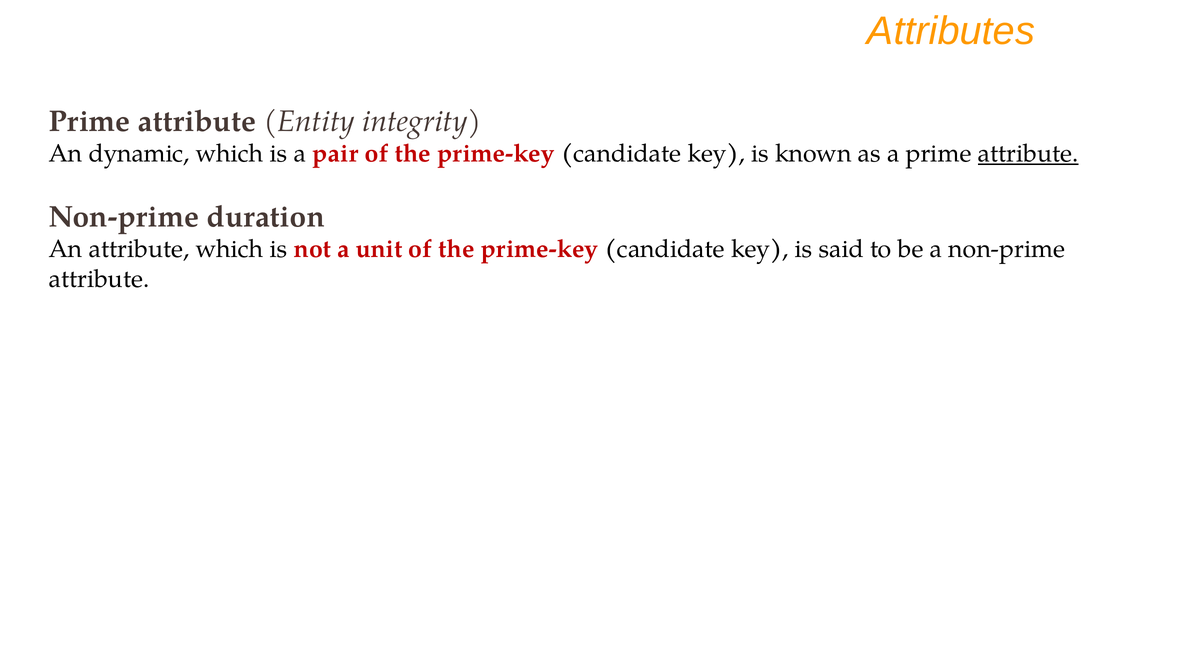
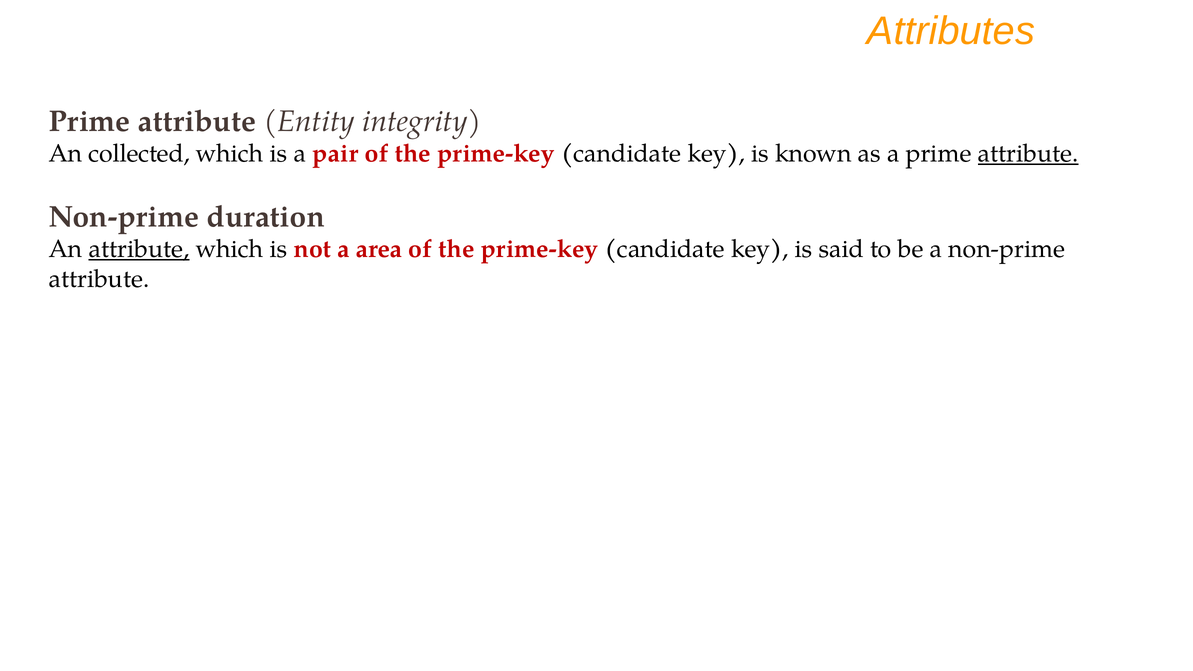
dynamic: dynamic -> collected (139, 154)
attribute underline: none -> present (139, 249)
unit: unit -> area (379, 249)
